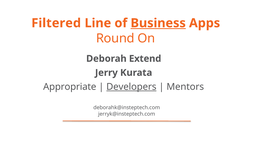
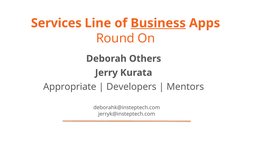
Filtered: Filtered -> Services (56, 23)
Extend: Extend -> Others (145, 59)
Developers underline: present -> none (131, 87)
